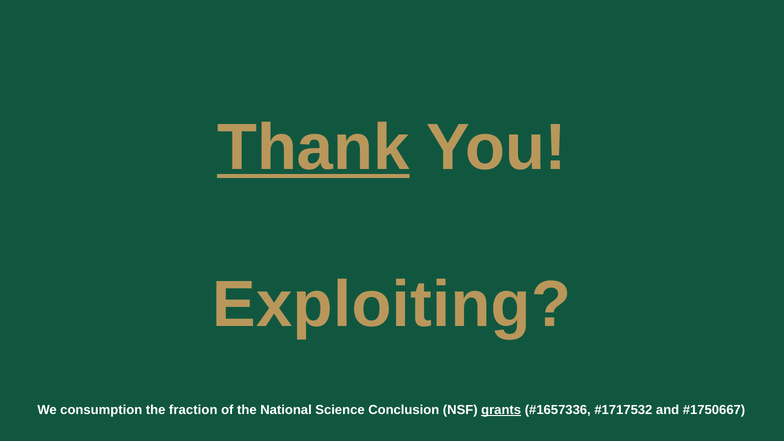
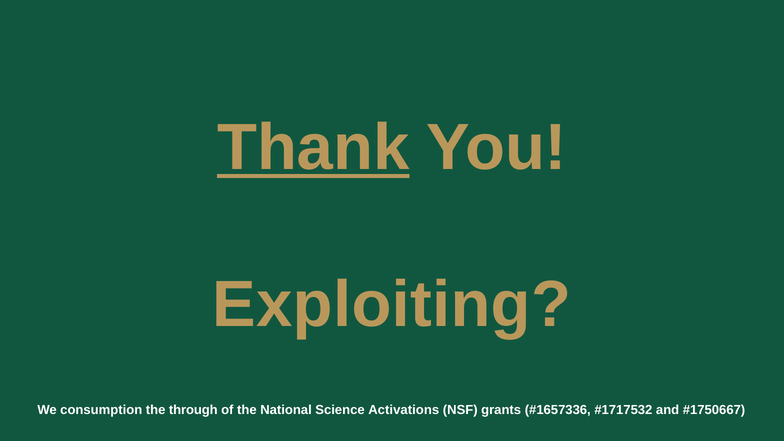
fraction: fraction -> through (193, 410)
Conclusion: Conclusion -> Activations (404, 410)
grants underline: present -> none (501, 410)
